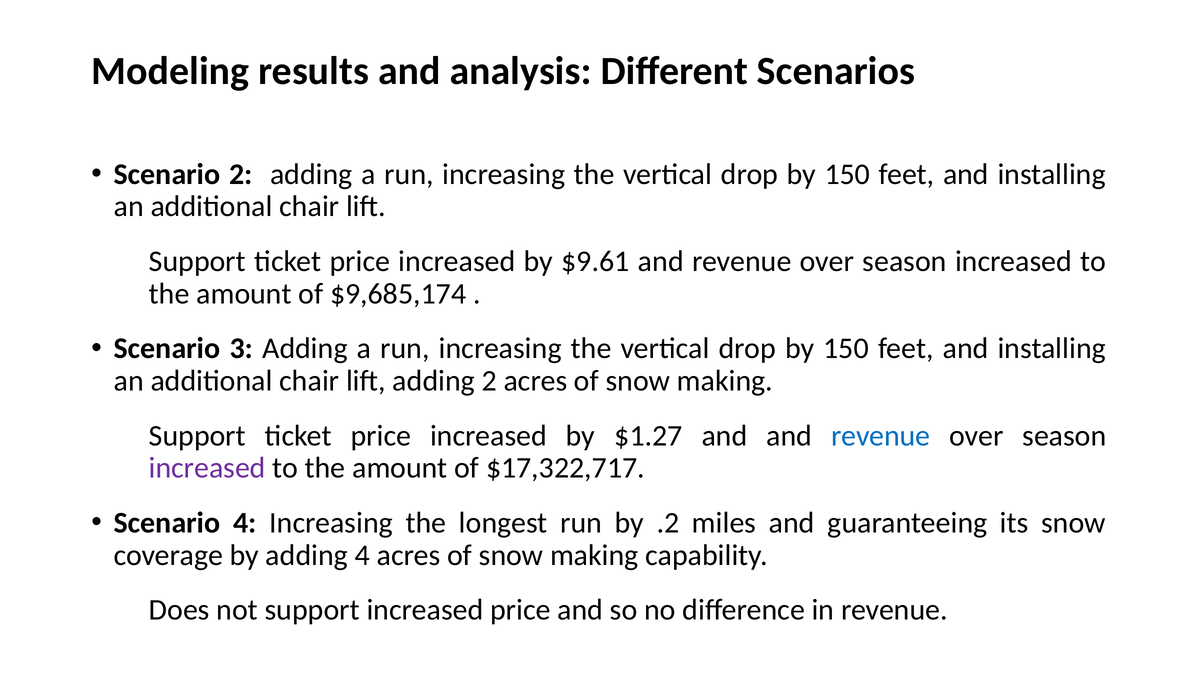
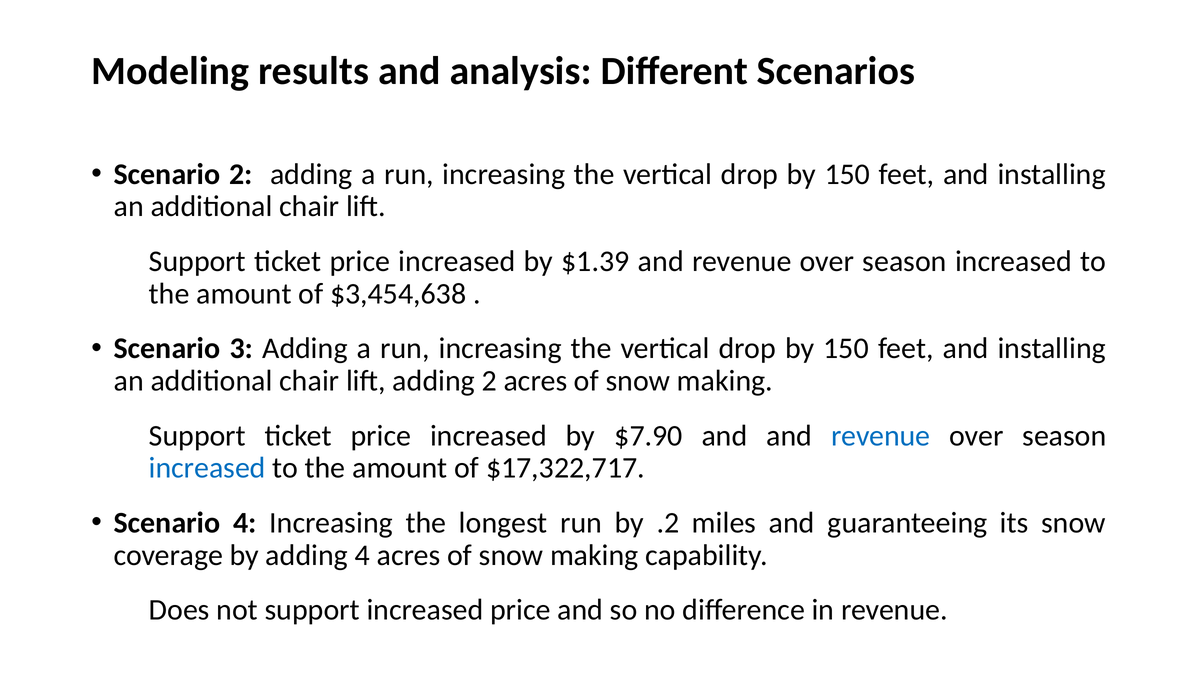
$9.61: $9.61 -> $1.39 (595, 261)
$9,685,174: $9,685,174 -> $3,454,638 (398, 294)
$1.27: $1.27 -> $7.90 (648, 436)
increased colour: purple -> blue (207, 468)
